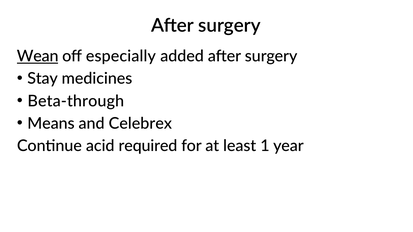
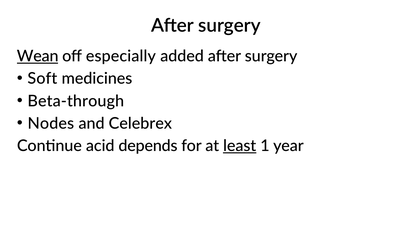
Stay: Stay -> Soft (42, 79)
Means: Means -> Nodes (51, 124)
required: required -> depends (148, 146)
least underline: none -> present (240, 146)
